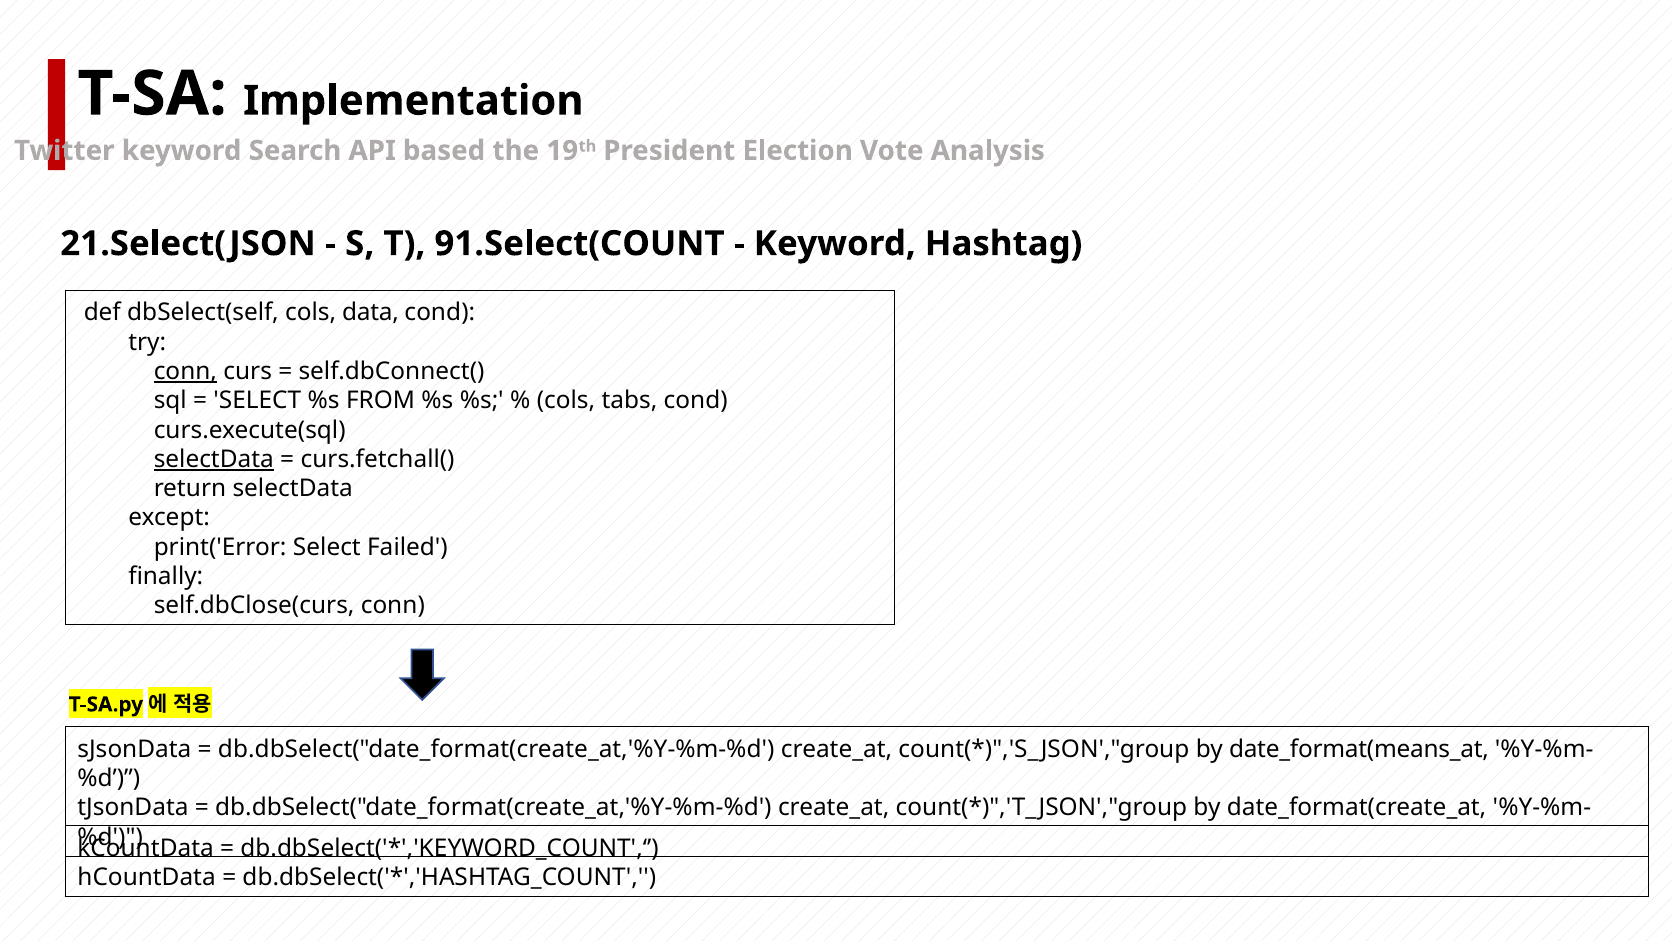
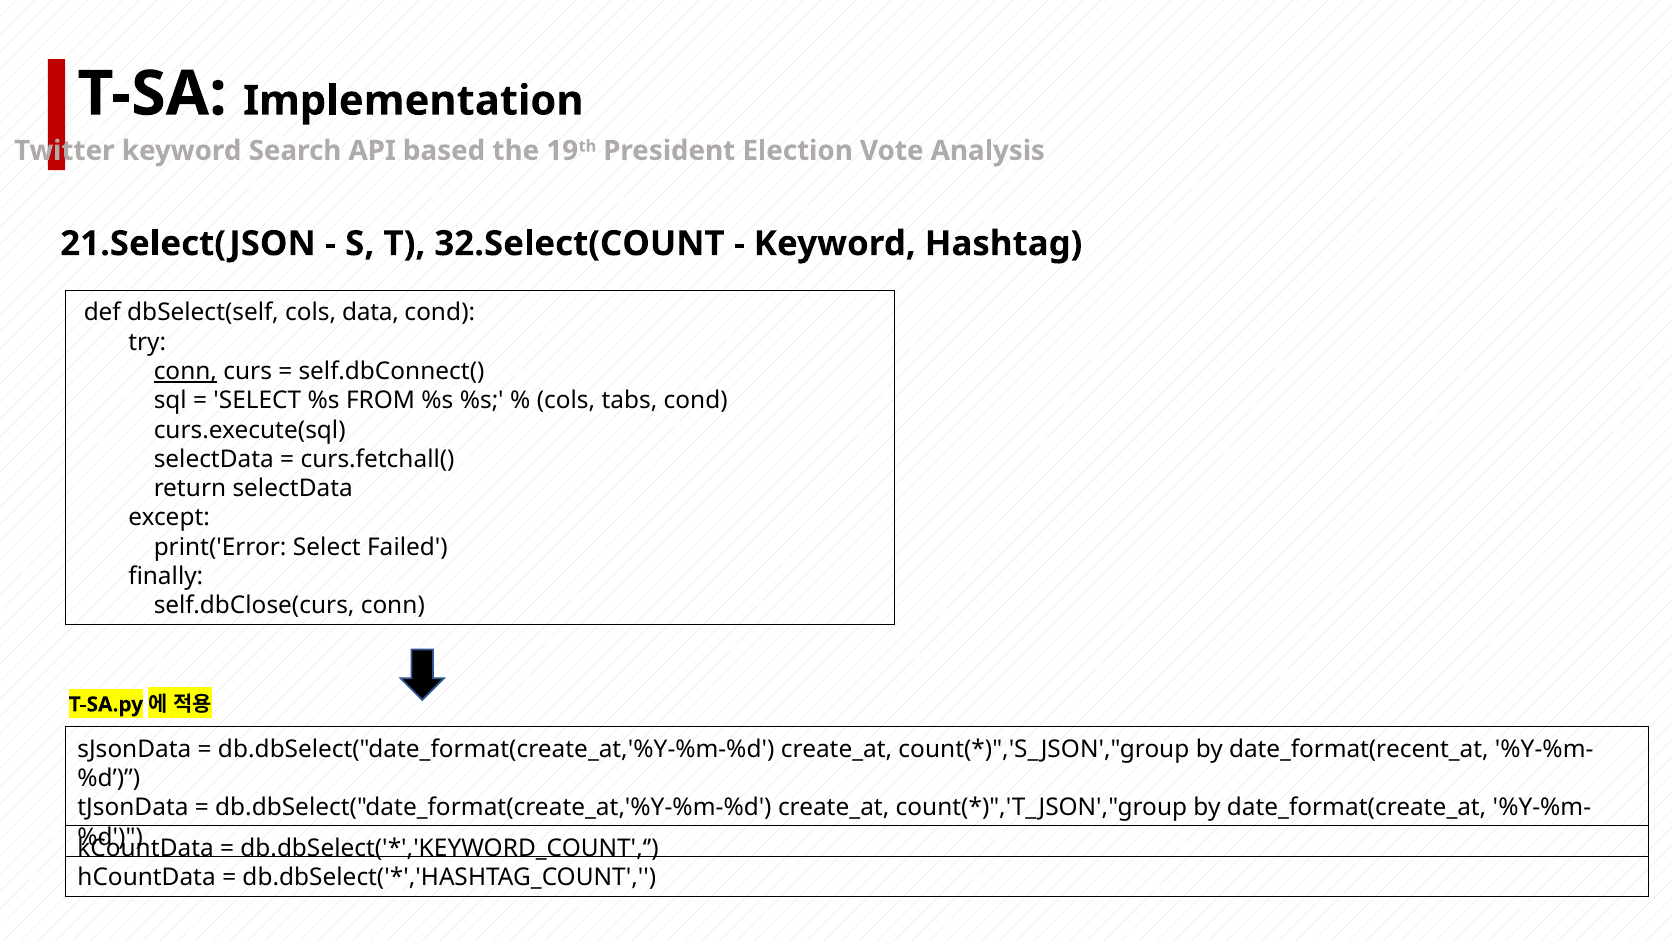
91.Select(COUNT: 91.Select(COUNT -> 32.Select(COUNT (580, 244)
selectData underline: present -> none (214, 459)
date_format(means_at: date_format(means_at -> date_format(recent_at (1359, 749)
